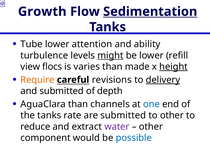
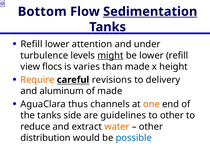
Growth: Growth -> Bottom (42, 12)
Tube: Tube -> Refill (32, 44)
ability: ability -> under (147, 44)
height underline: present -> none (173, 66)
delivery underline: present -> none (163, 80)
and submitted: submitted -> aluminum (62, 91)
of depth: depth -> made (110, 91)
AguaClara than: than -> thus (78, 104)
one colour: blue -> orange (151, 104)
rate: rate -> side (72, 115)
are submitted: submitted -> guidelines (123, 115)
water colour: purple -> orange (117, 126)
component: component -> distribution (46, 137)
